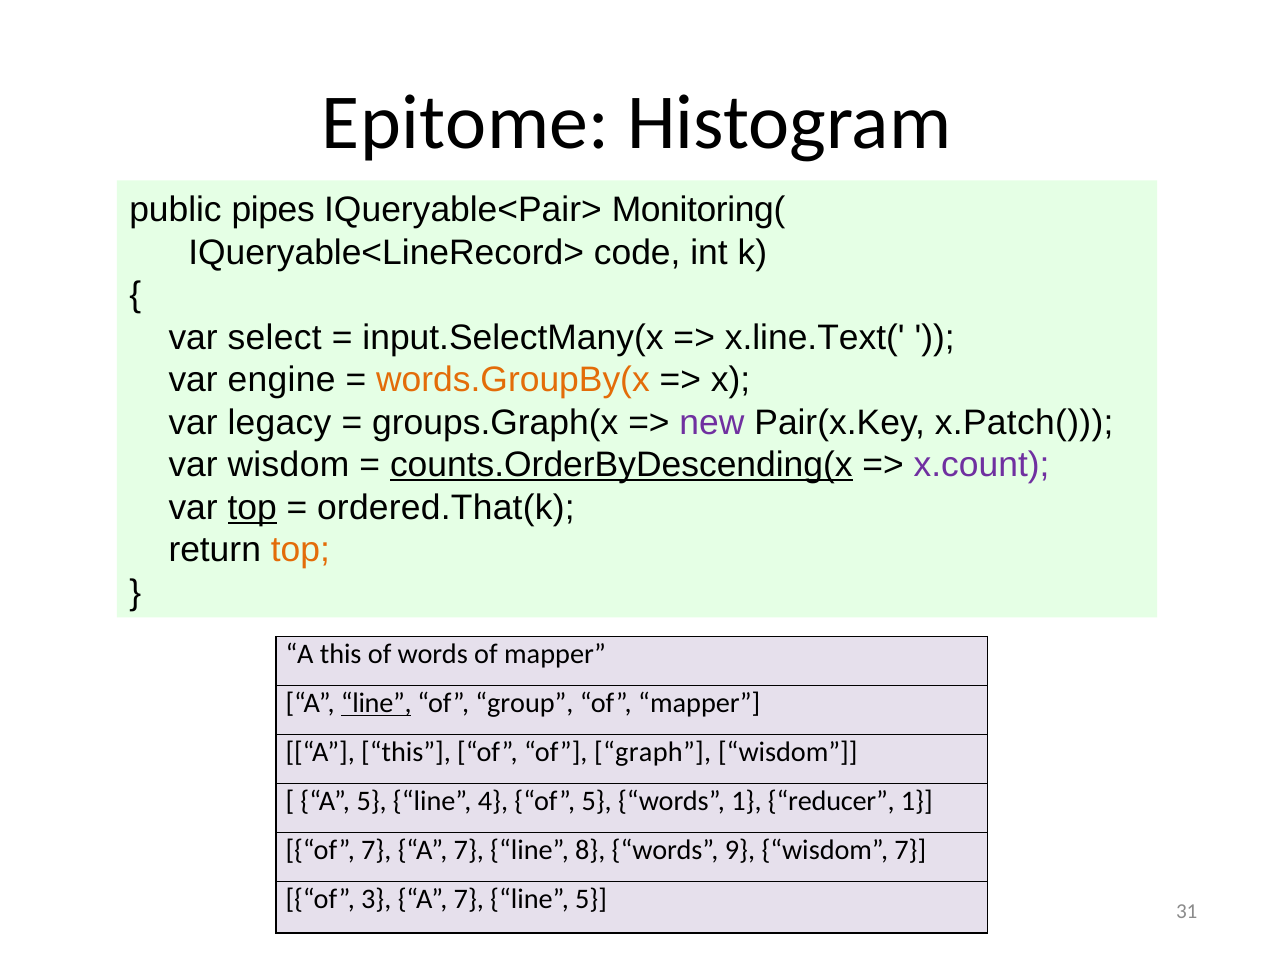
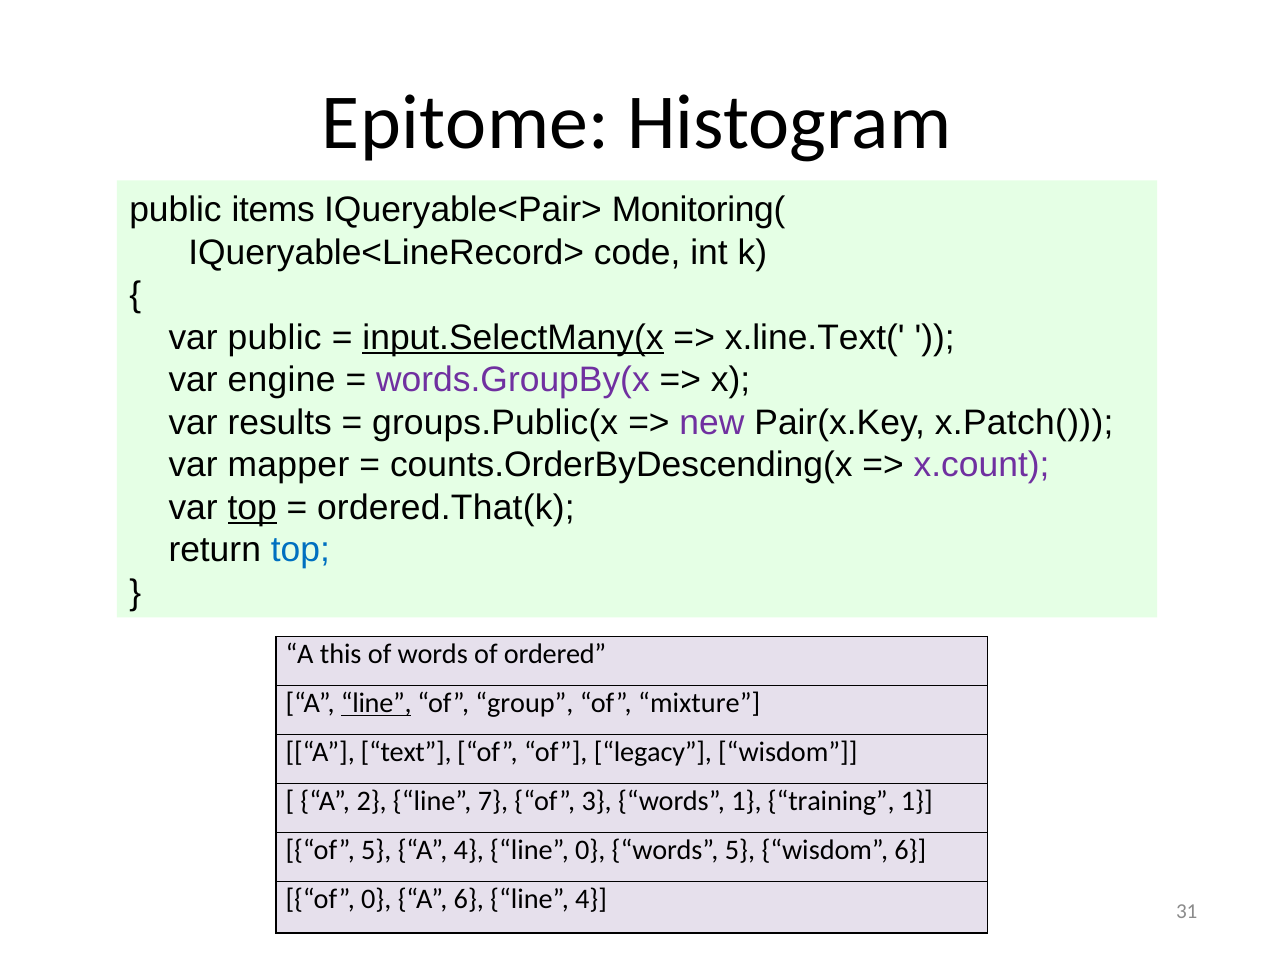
pipes: pipes -> items (273, 210)
var select: select -> public (275, 338)
input.SelectMany(x underline: none -> present (513, 338)
words.GroupBy(x colour: orange -> purple (513, 380)
legacy: legacy -> results (280, 423)
groups.Graph(x: groups.Graph(x -> groups.Public(x (495, 423)
var wisdom: wisdom -> mapper (288, 465)
counts.OrderByDescending(x underline: present -> none (621, 465)
top colour: orange -> blue (300, 550)
words of mapper: mapper -> ordered (555, 655)
mapper: mapper -> mixture (699, 704)
this: this -> text (406, 753)
graph: graph -> legacy (653, 753)
A 5: 5 -> 2 (372, 802)
4: 4 -> 7 (493, 802)
of 5: 5 -> 3 (597, 802)
reducer: reducer -> training (831, 802)
of 7: 7 -> 5 (376, 850)
7: 7 -> 4 (469, 850)
line 8: 8 -> 0 (590, 850)
words 9: 9 -> 5 (740, 850)
wisdom 7: 7 -> 6 (910, 850)
of 3: 3 -> 0 (376, 899)
7: 7 -> 6 (469, 899)
line 5: 5 -> 4 (591, 899)
